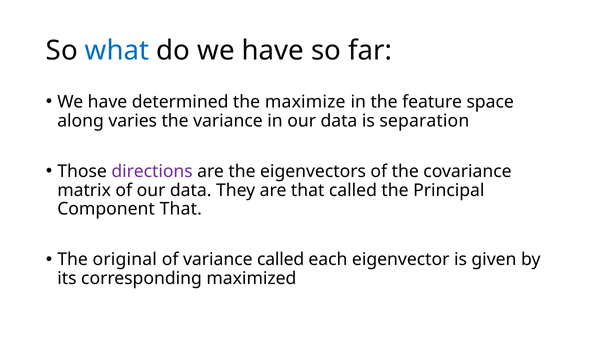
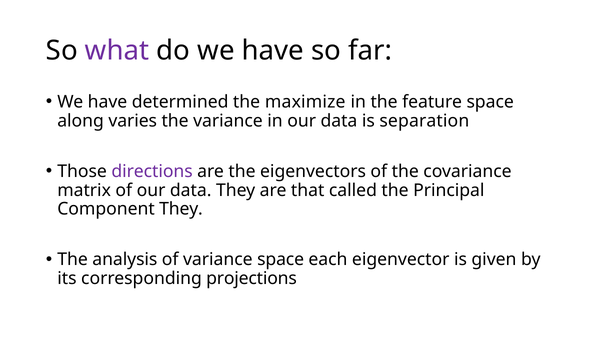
what colour: blue -> purple (117, 51)
Component That: That -> They (181, 209)
original: original -> analysis (125, 260)
variance called: called -> space (281, 260)
maximized: maximized -> projections (252, 279)
